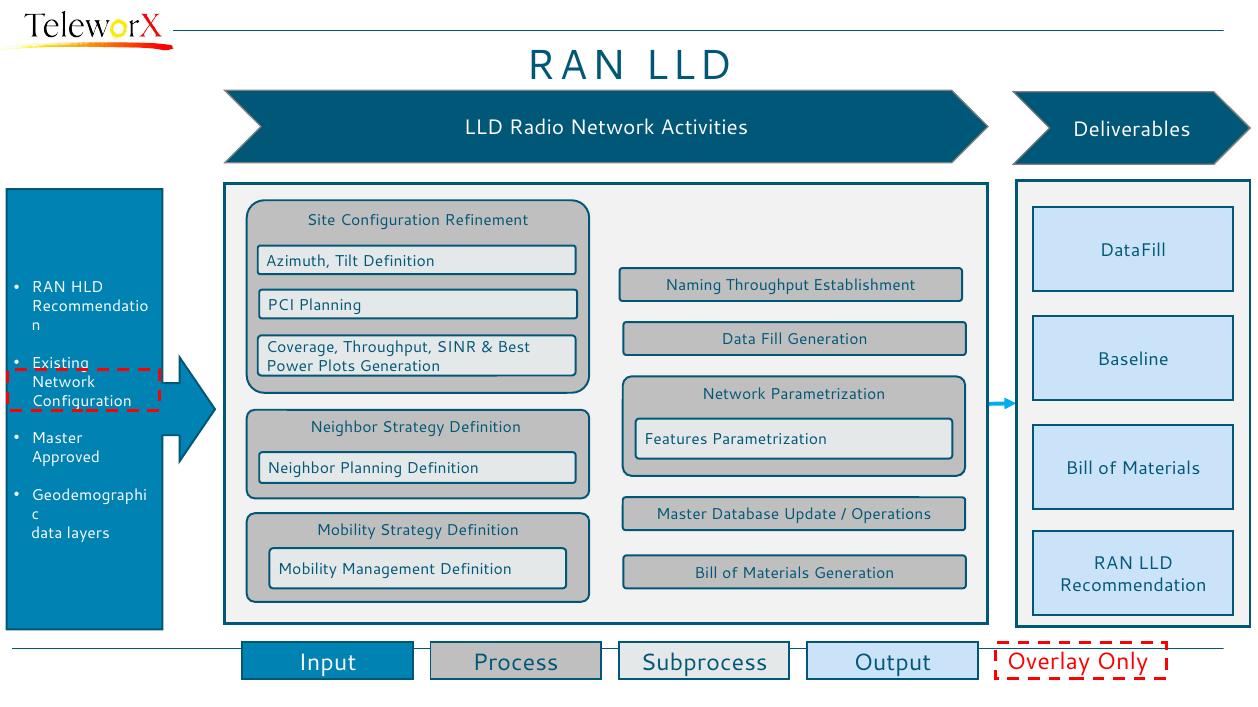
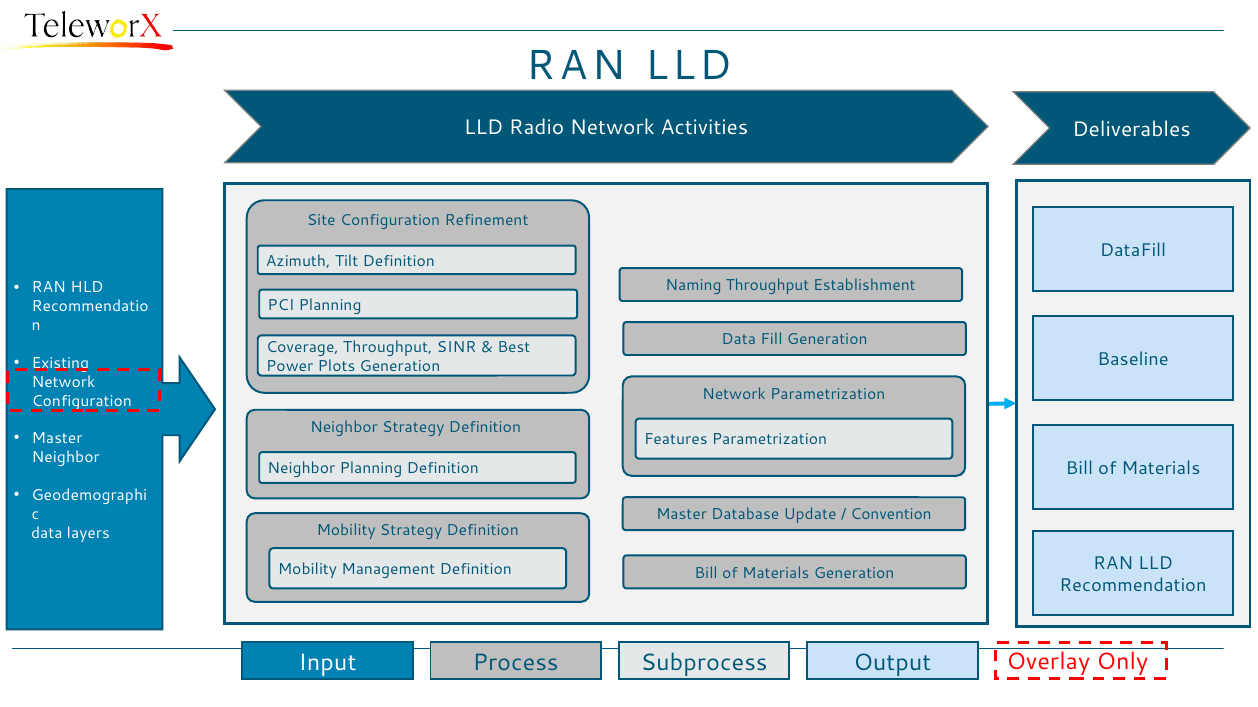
Approved: Approved -> Neighbor (66, 458)
Operations: Operations -> Convention (891, 515)
